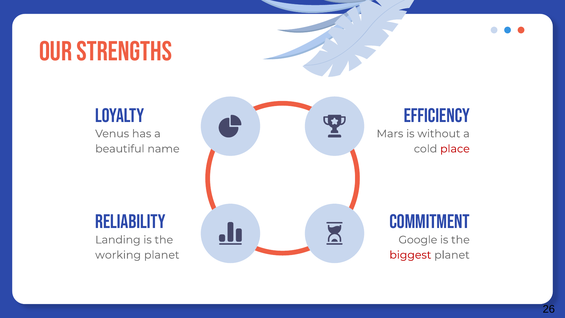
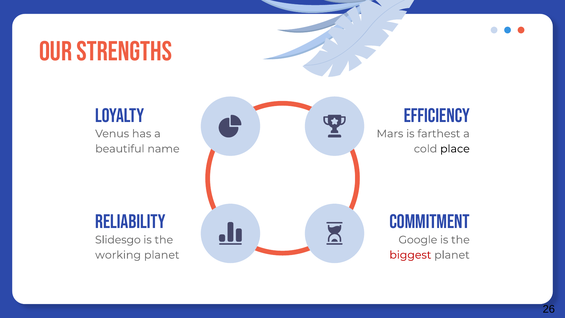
without: without -> farthest (439, 134)
place colour: red -> black (455, 149)
Landing: Landing -> Slidesgo (118, 240)
